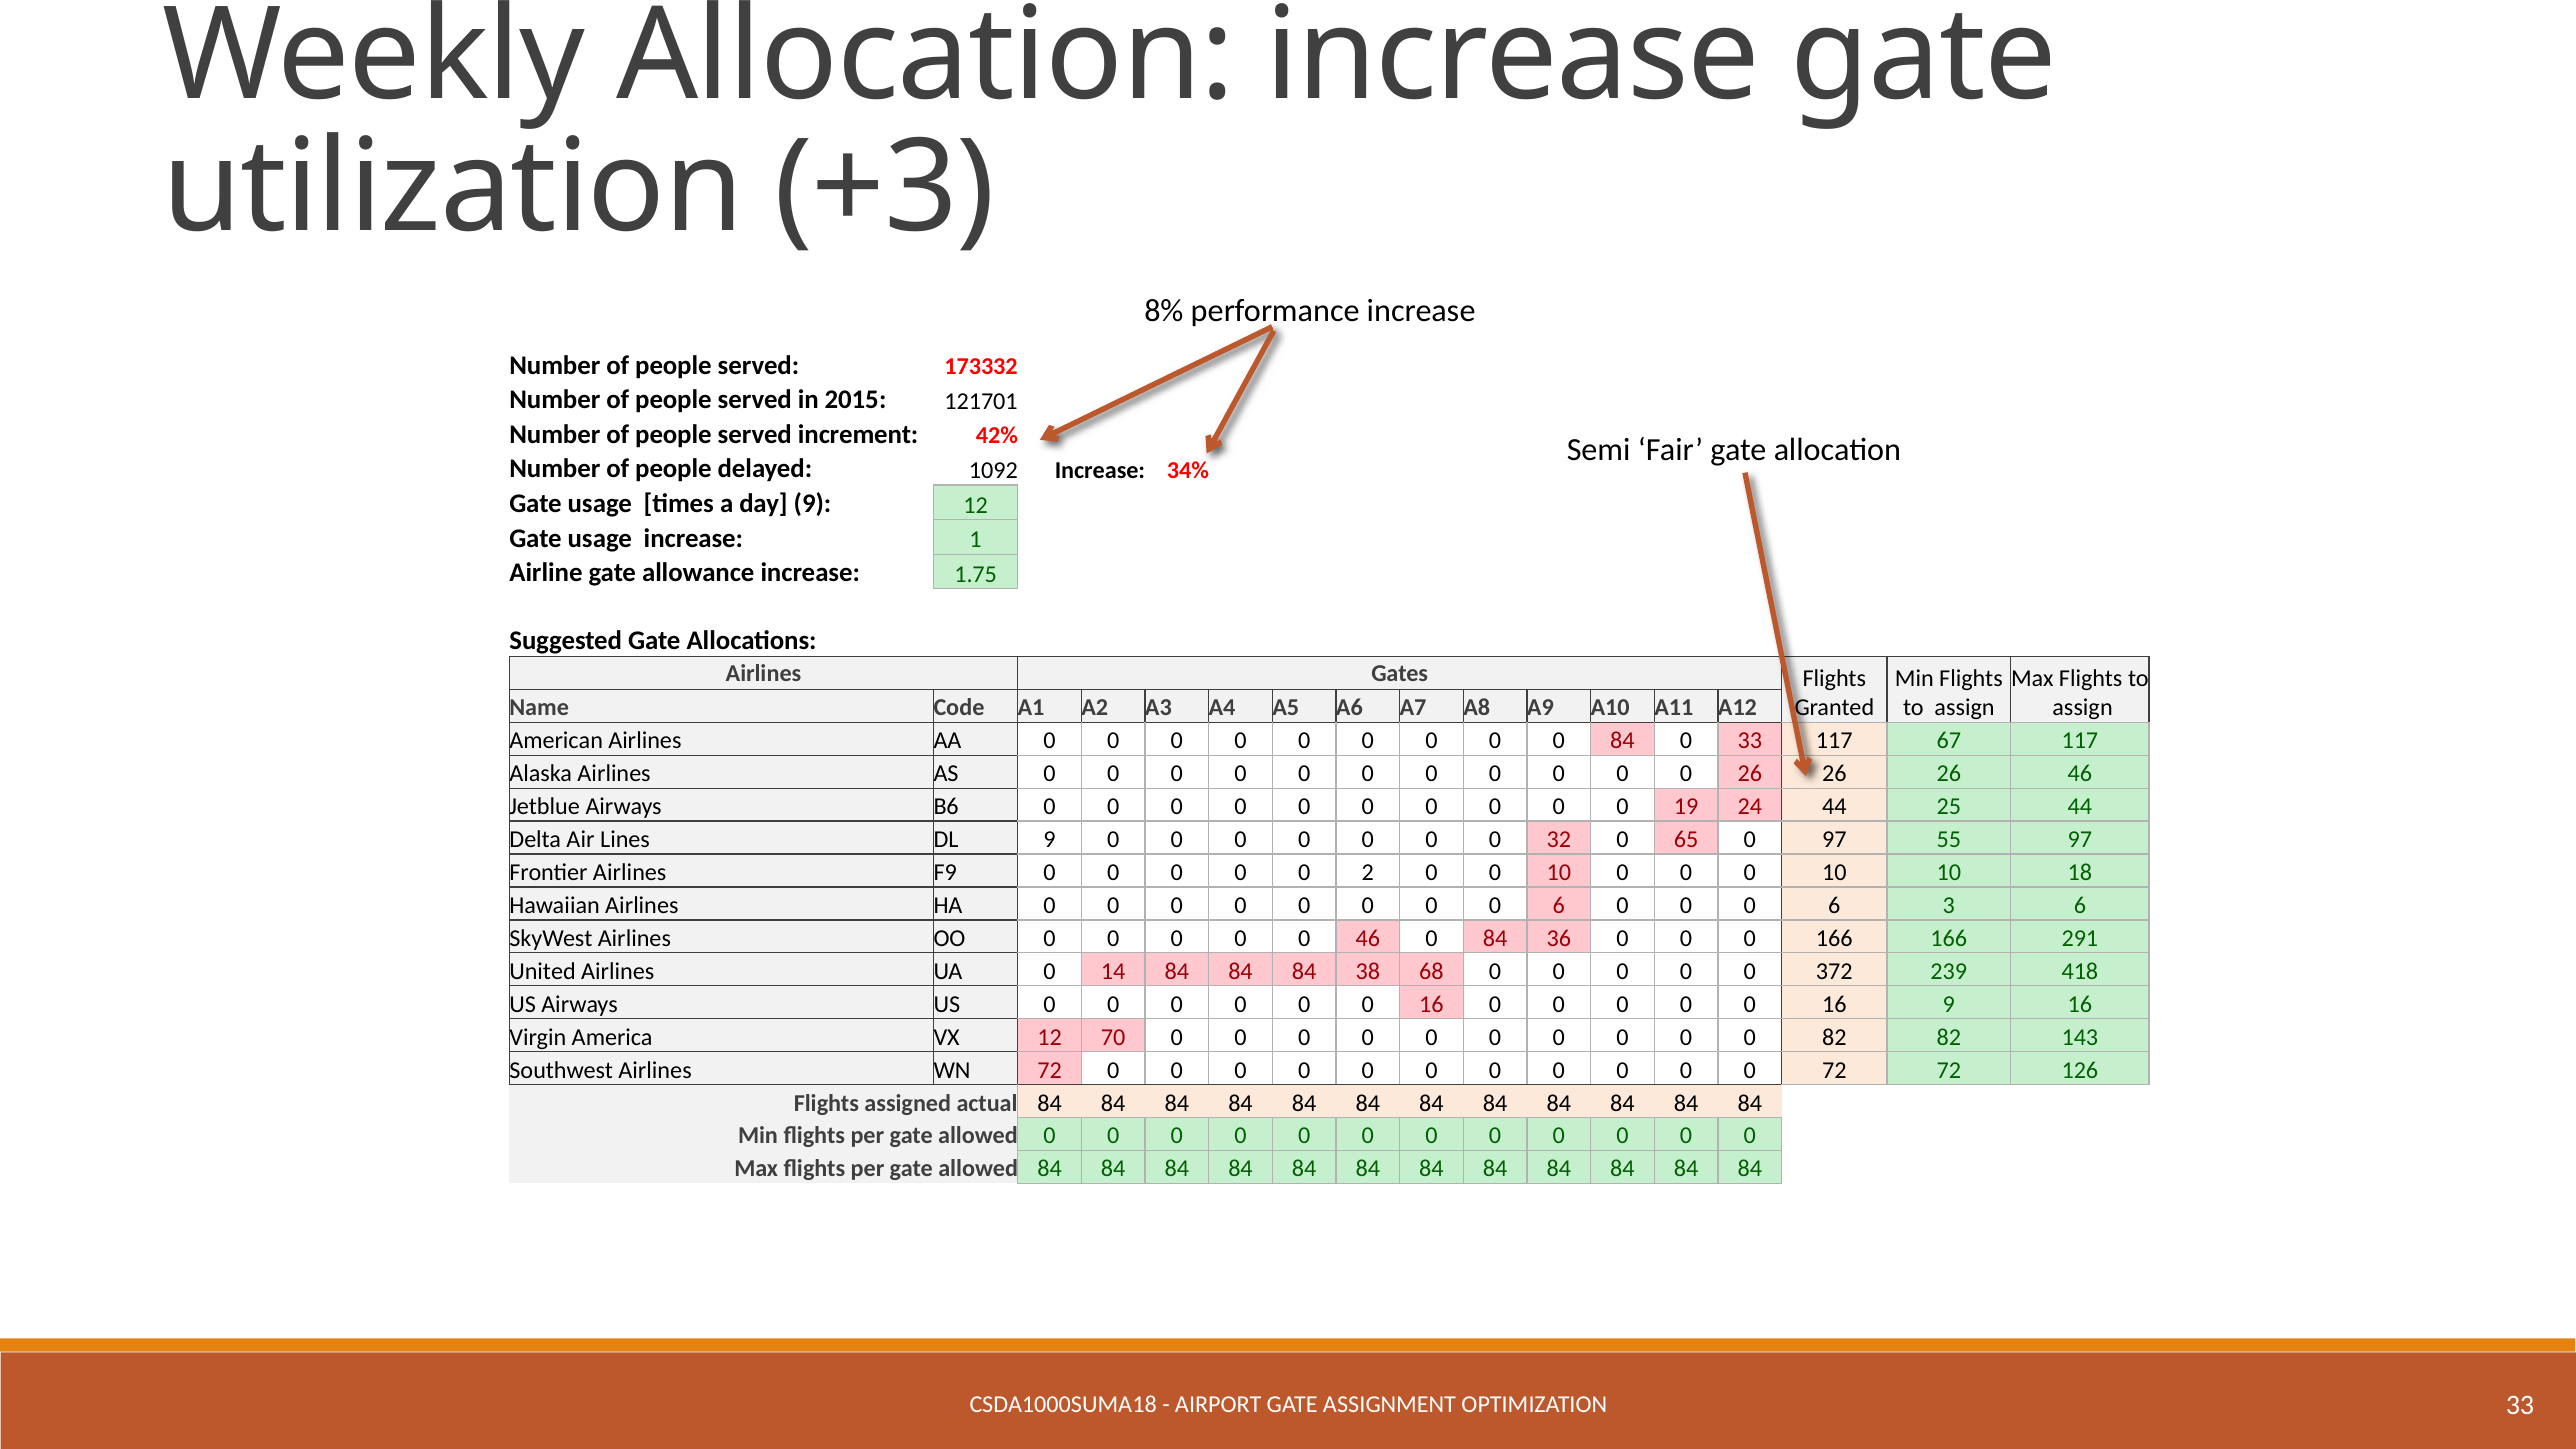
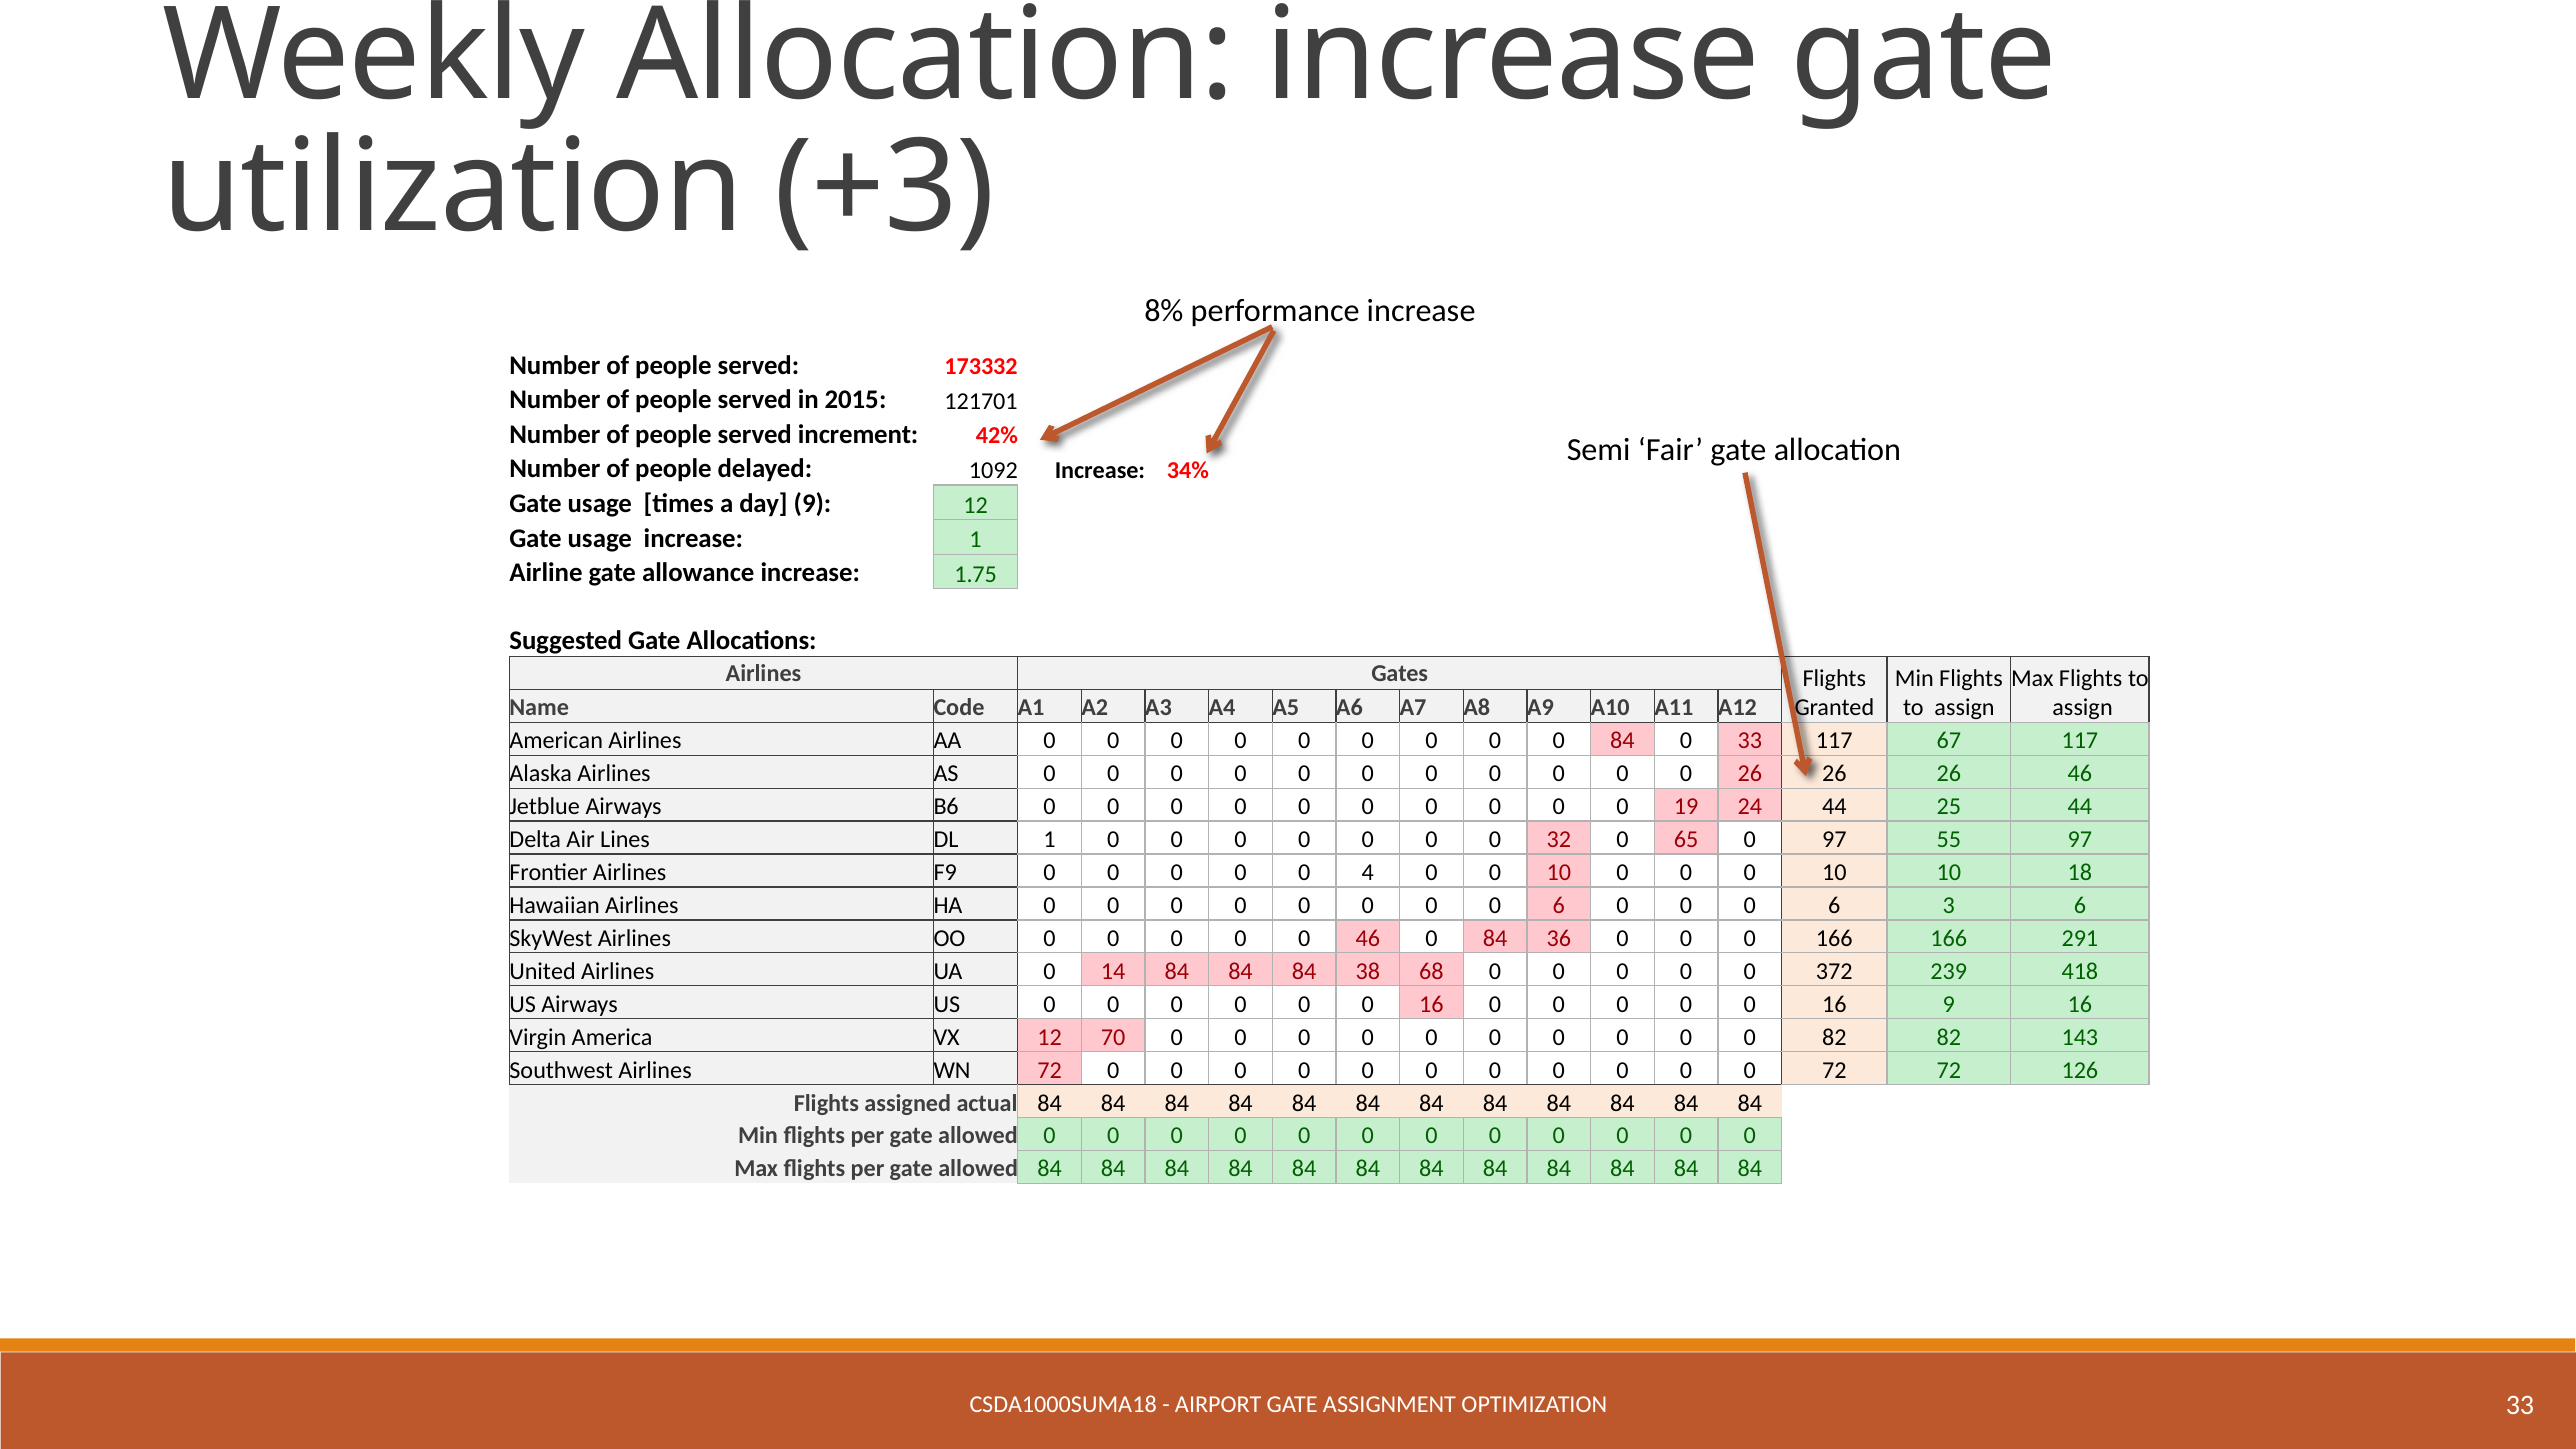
DL 9: 9 -> 1 (1049, 840)
2: 2 -> 4 (1368, 873)
